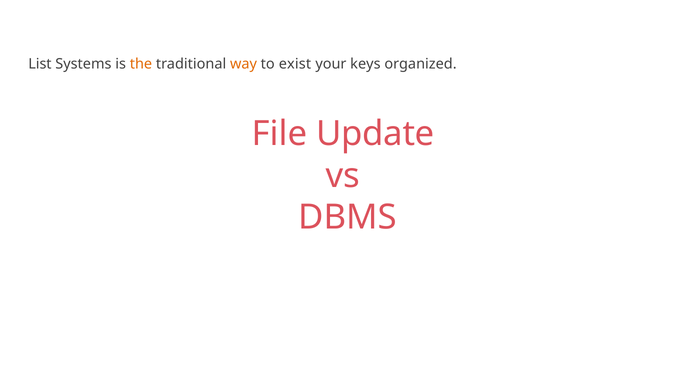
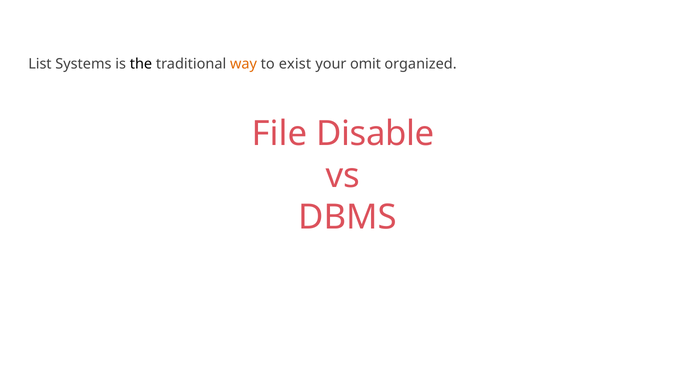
the colour: orange -> black (141, 64)
keys: keys -> omit (366, 64)
Update: Update -> Disable (375, 134)
